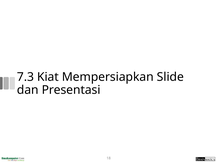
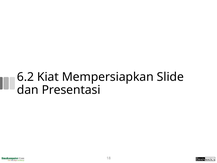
7.3: 7.3 -> 6.2 (25, 77)
